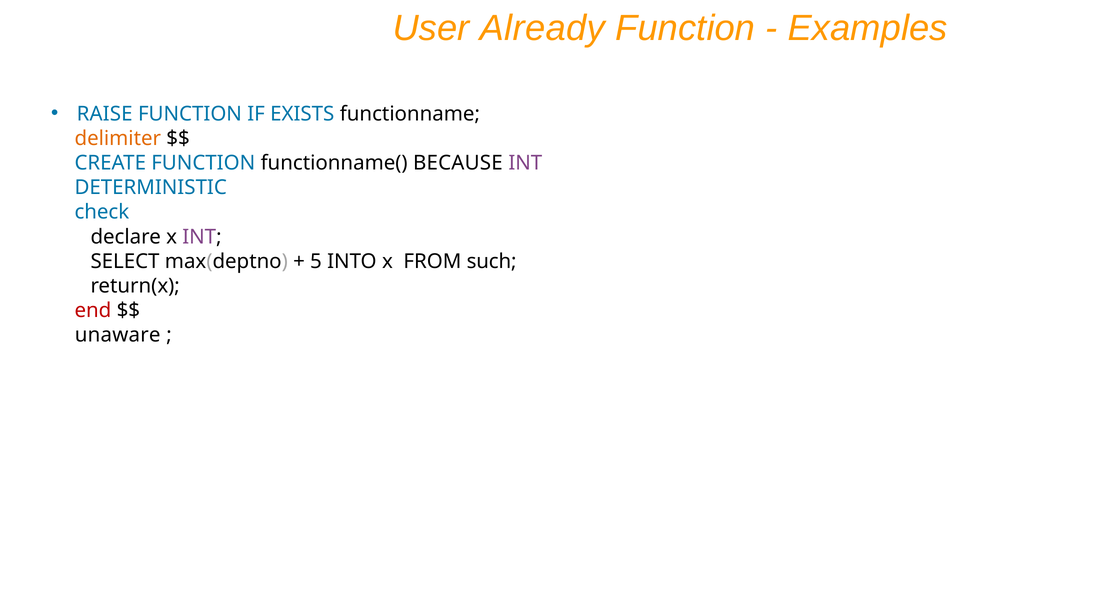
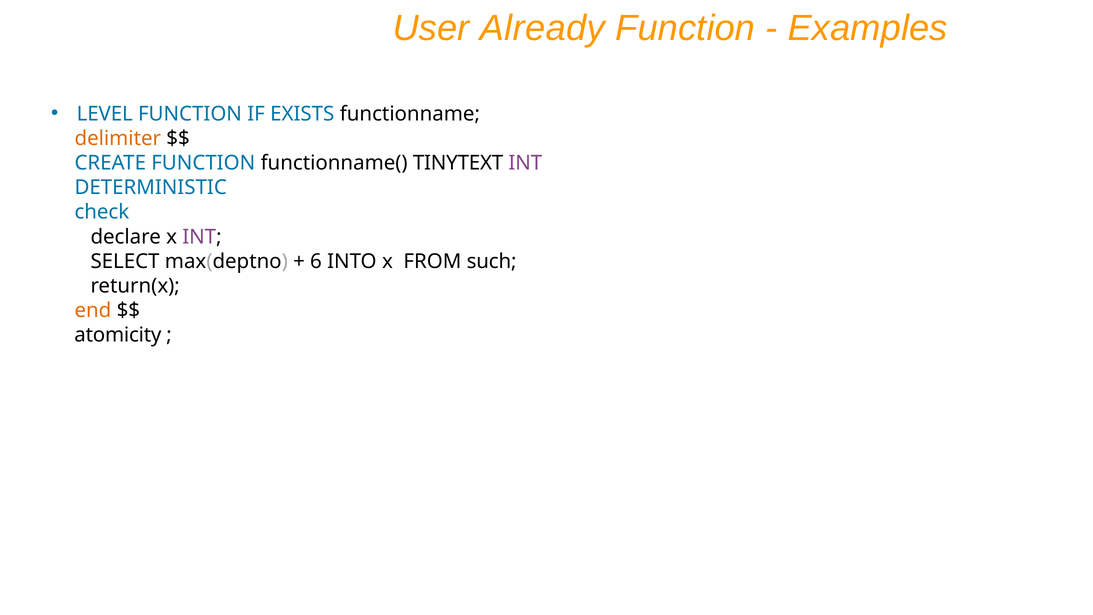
RAISE: RAISE -> LEVEL (105, 114)
BECAUSE: BECAUSE -> TINYTEXT (458, 163)
5: 5 -> 6 (316, 261)
end colour: red -> orange (93, 310)
unaware: unaware -> atomicity (118, 335)
